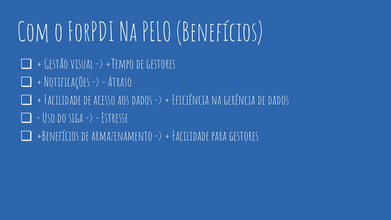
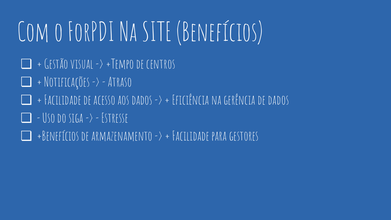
PELO: PELO -> SITE (157, 33)
de gestores: gestores -> centros (161, 64)
